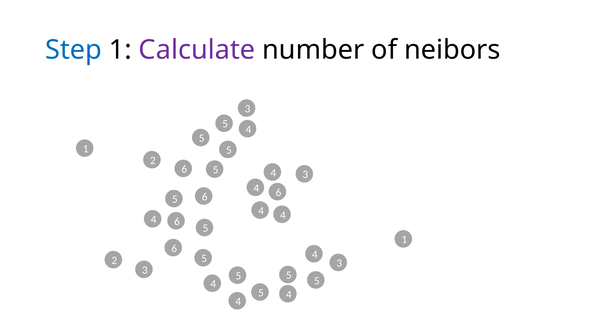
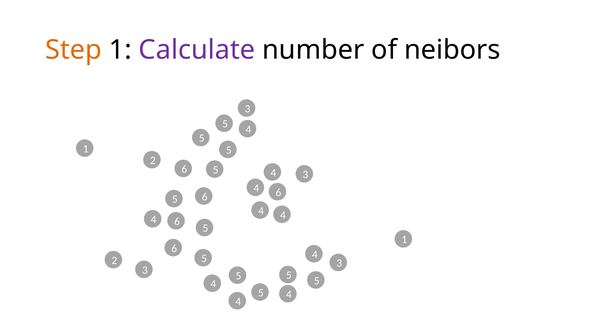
Step colour: blue -> orange (73, 50)
